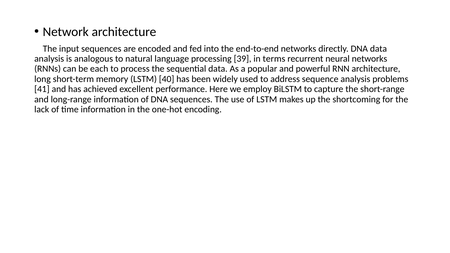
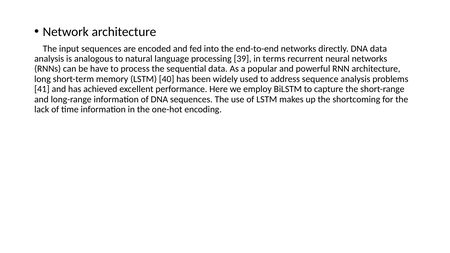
each: each -> have (99, 69)
